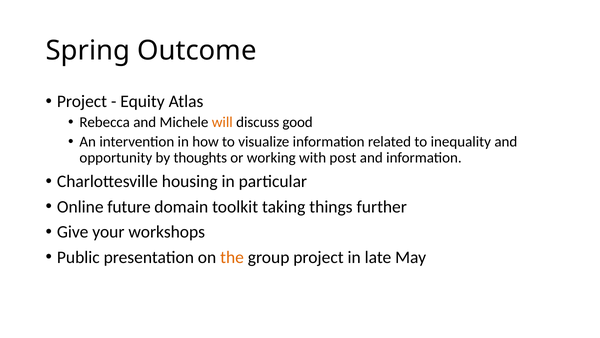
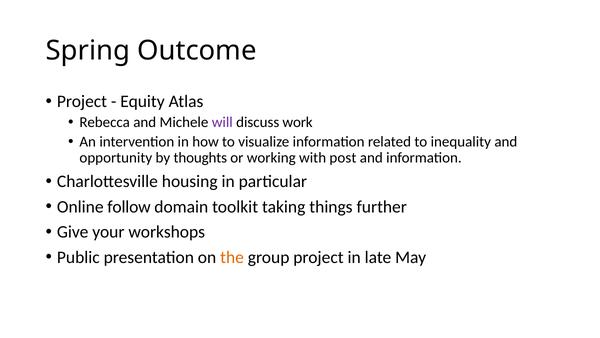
will colour: orange -> purple (222, 122)
good: good -> work (298, 122)
future: future -> follow (129, 207)
